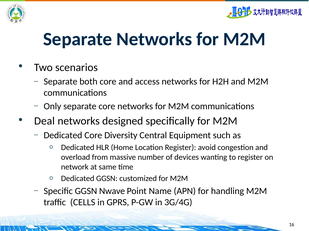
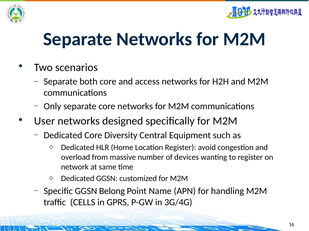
Deal: Deal -> User (45, 121)
Nwave: Nwave -> Belong (112, 192)
